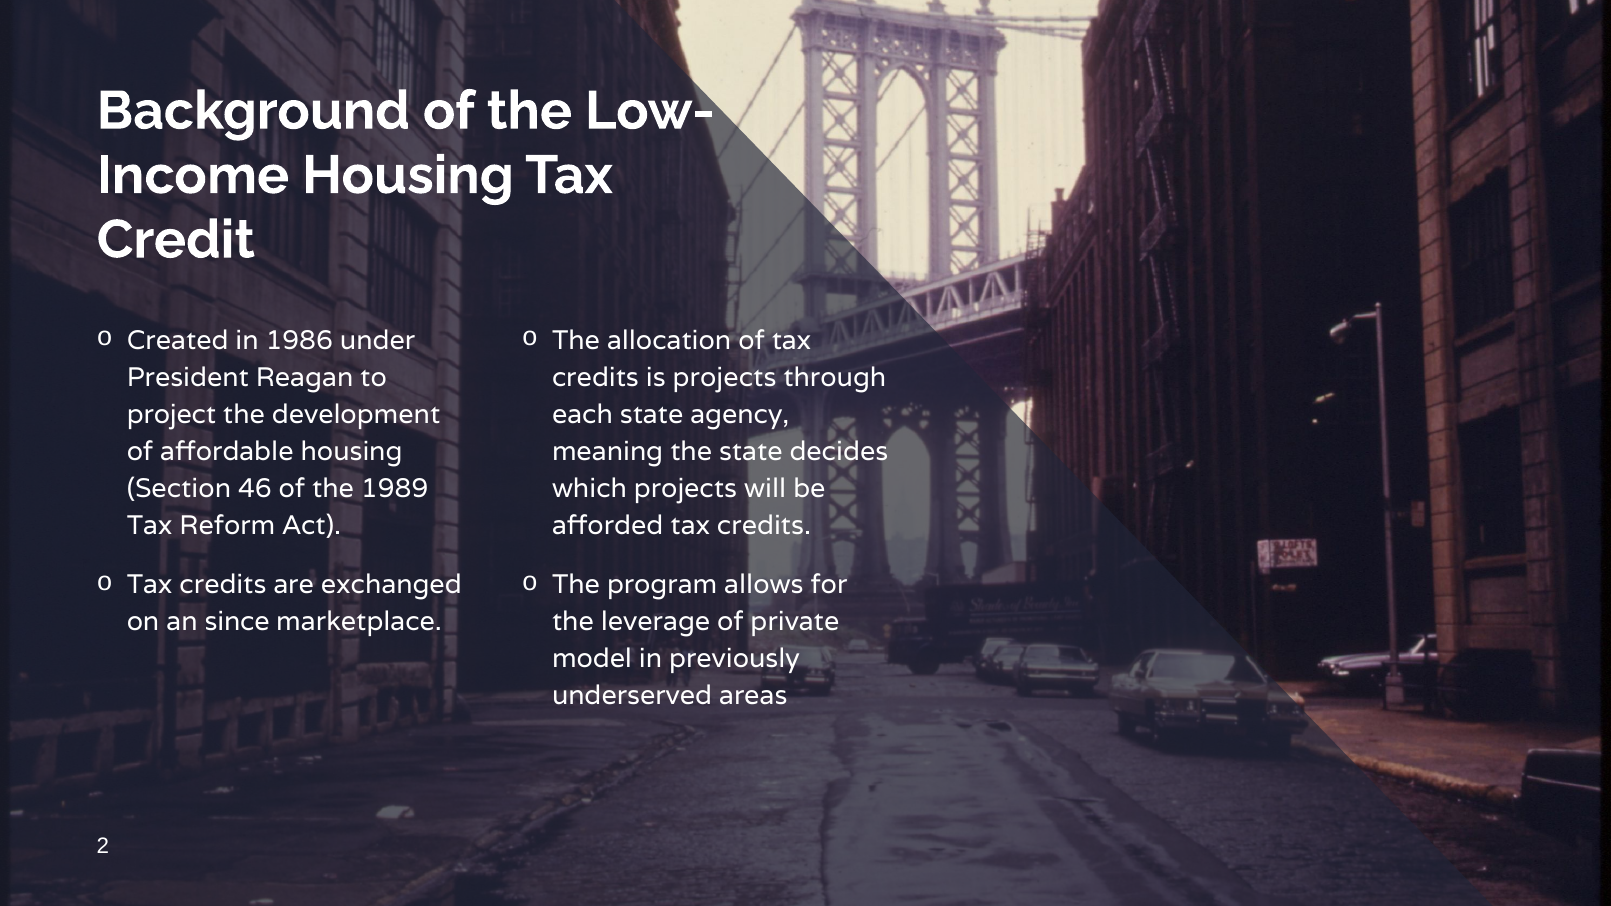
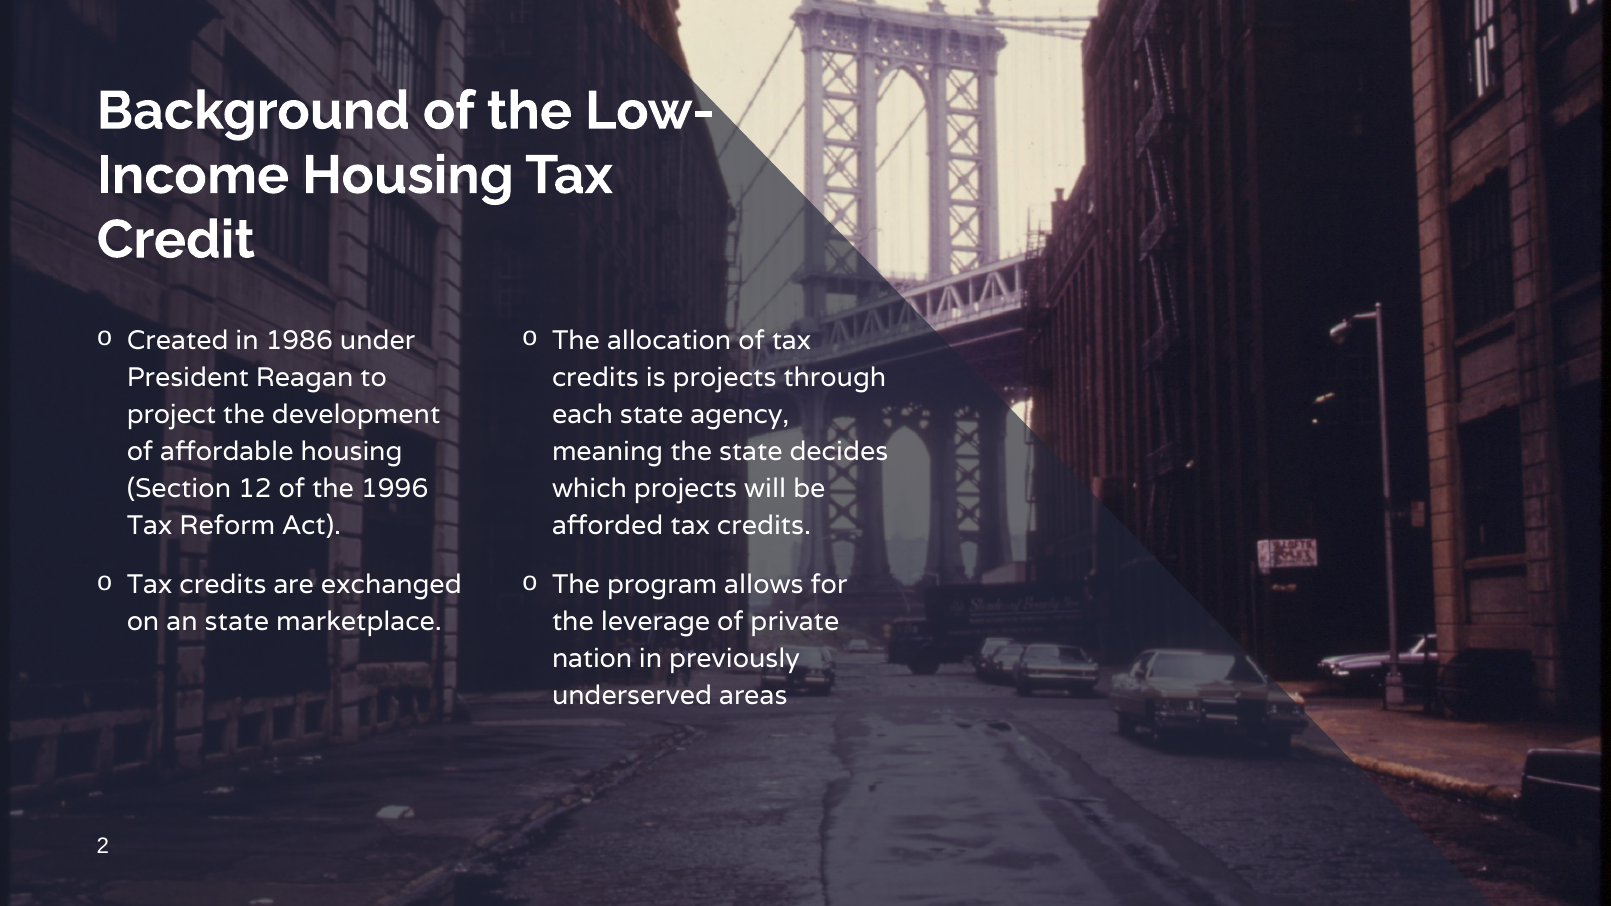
46: 46 -> 12 (255, 489)
1989: 1989 -> 1996 (395, 489)
an since: since -> state (237, 622)
model: model -> nation (592, 659)
